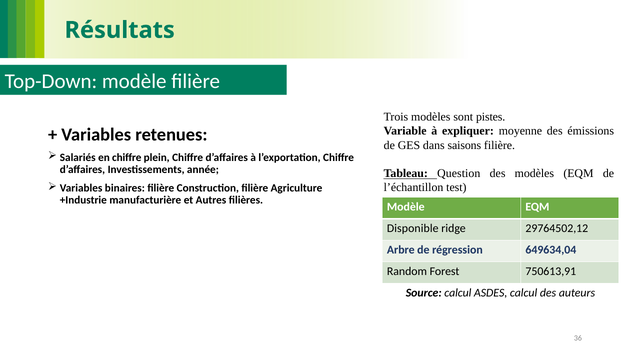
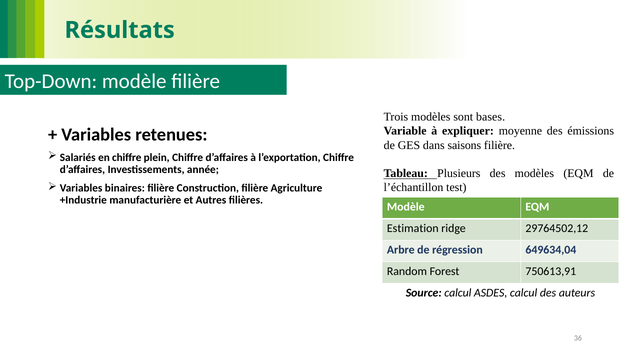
pistes: pistes -> bases (491, 117)
Question: Question -> Plusieurs (459, 174)
Disponible: Disponible -> Estimation (413, 229)
